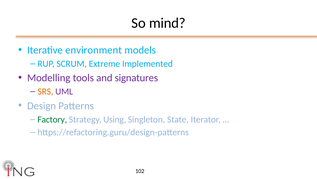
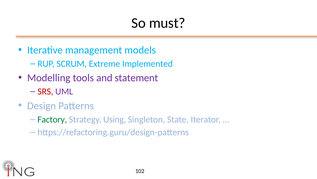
mind: mind -> must (167, 23)
environment: environment -> management (94, 50)
signatures: signatures -> statement (136, 78)
SRS colour: orange -> red (45, 91)
